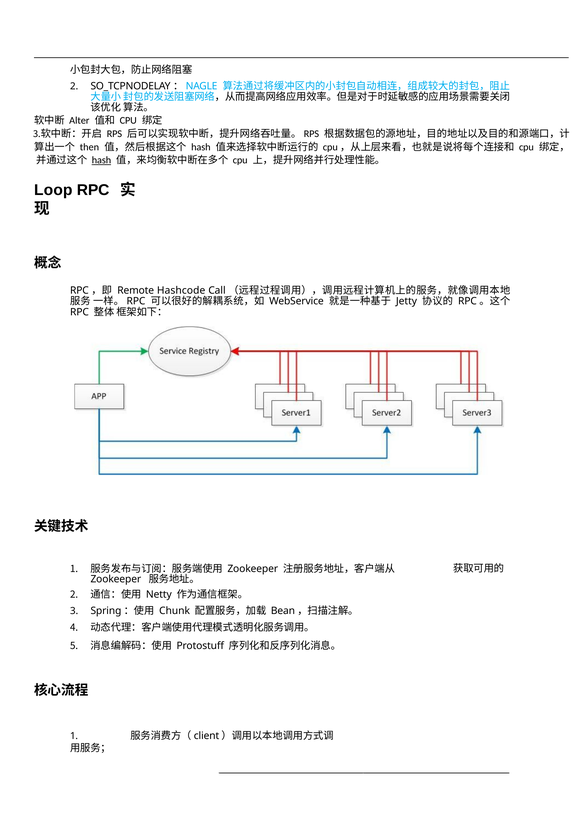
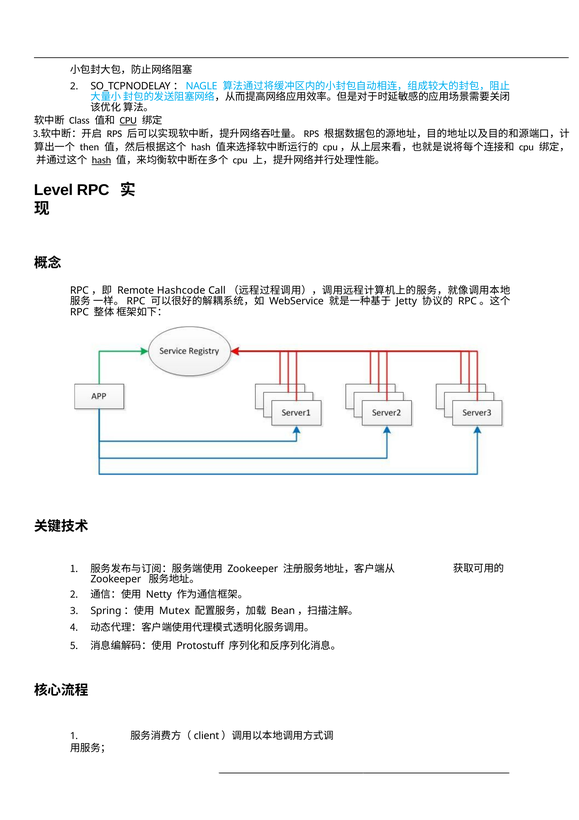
Alter: Alter -> Class (79, 120)
CPU underline: none -> present (128, 120)
Loop: Loop -> Level (53, 190)
Chunk: Chunk -> Mutex (175, 610)
